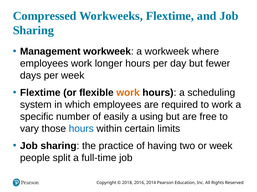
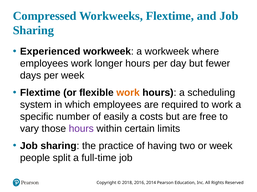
Management: Management -> Experienced (50, 52)
using: using -> costs (151, 117)
hours colour: blue -> purple (81, 129)
